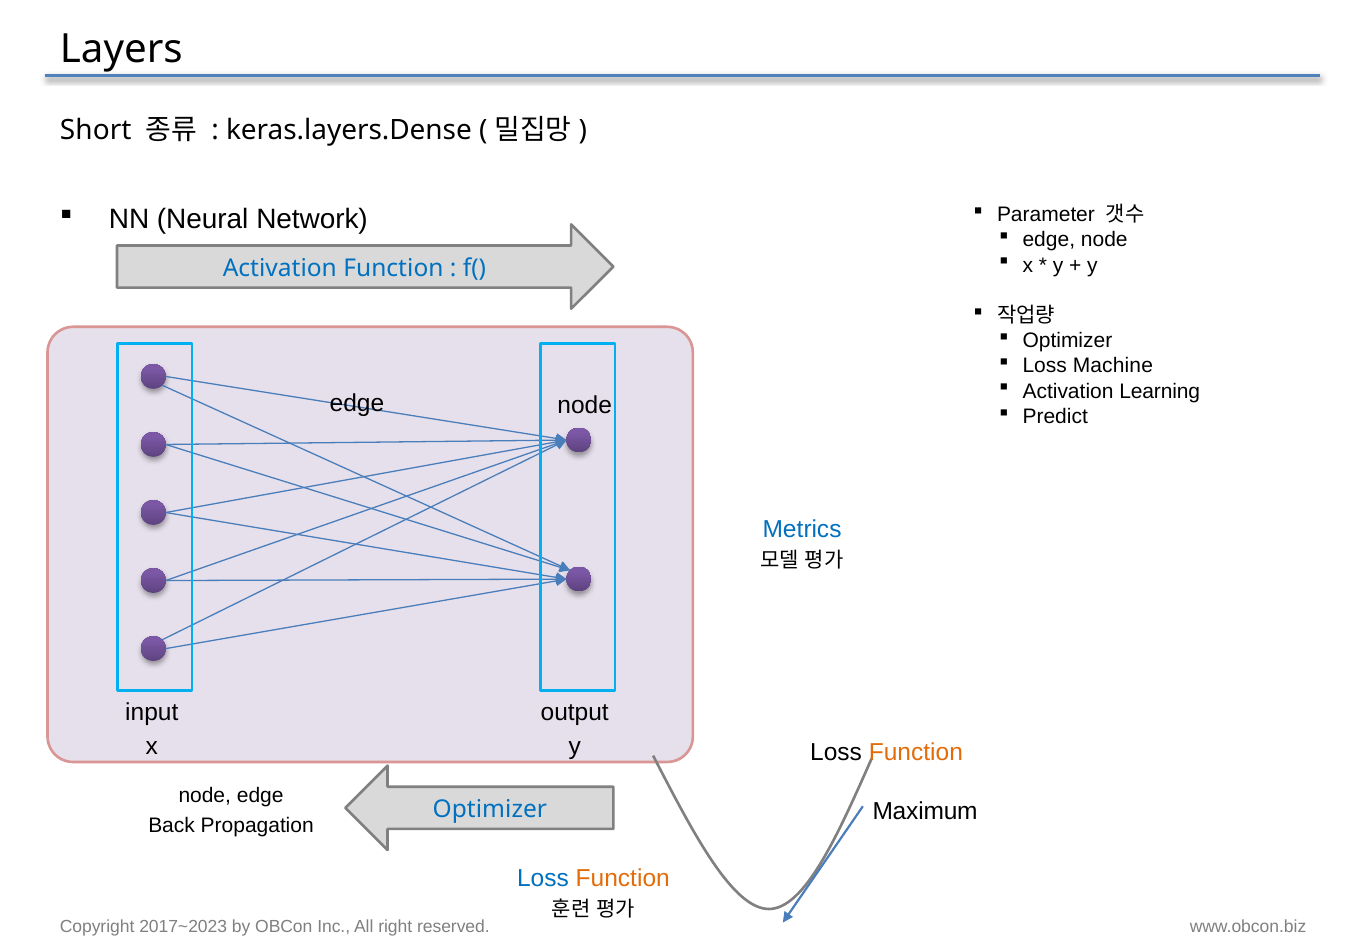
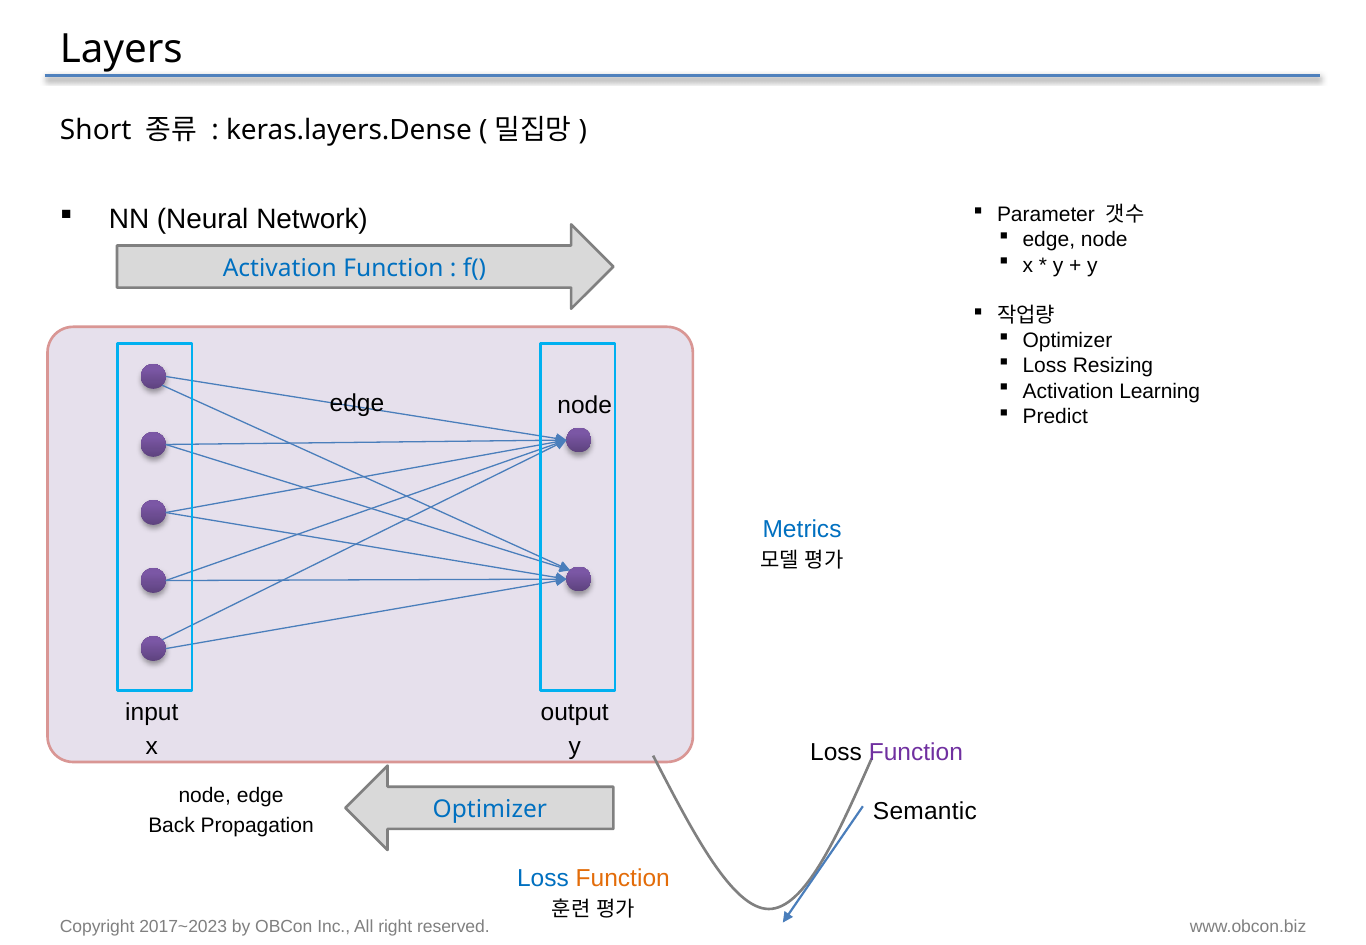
Machine: Machine -> Resizing (1113, 366)
Function colour: orange -> purple (916, 753)
Maximum: Maximum -> Semantic (925, 812)
